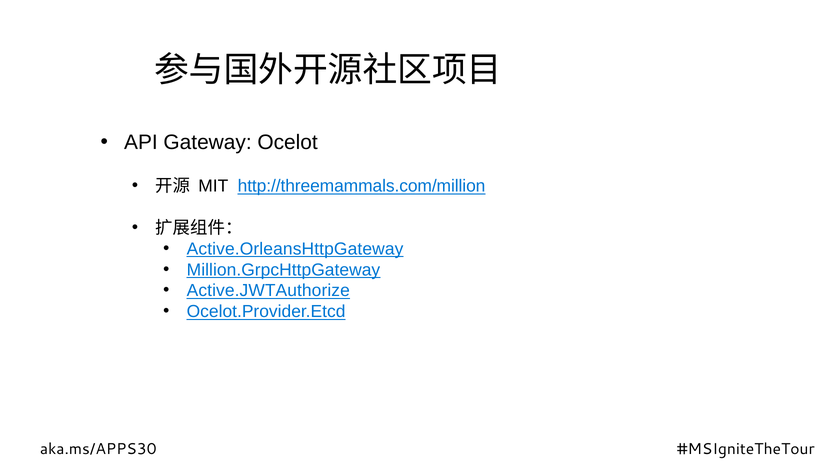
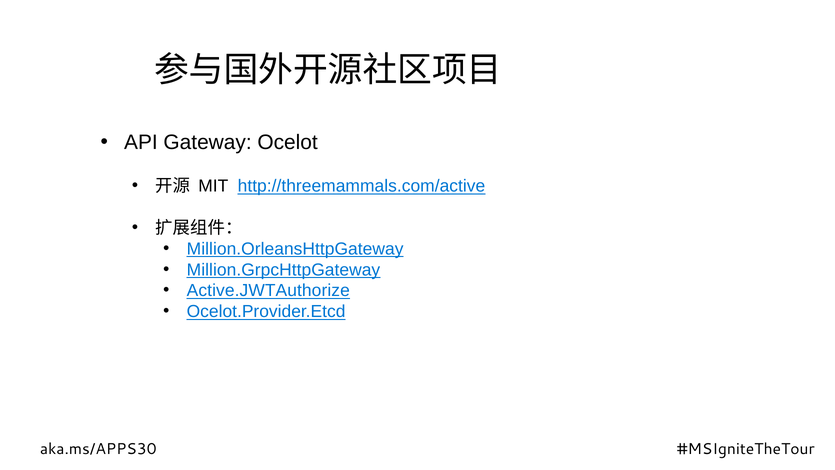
http://threemammals.com/million: http://threemammals.com/million -> http://threemammals.com/active (361, 186)
Active.OrleansHttpGateway: Active.OrleansHttpGateway -> Million.OrleansHttpGateway (295, 249)
